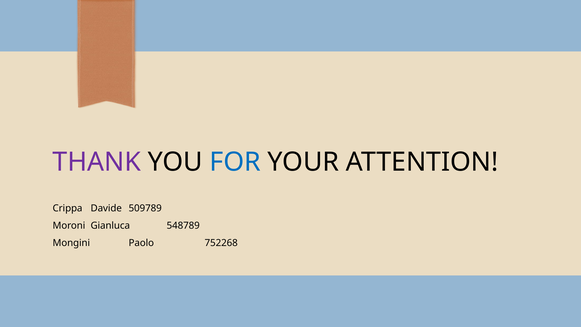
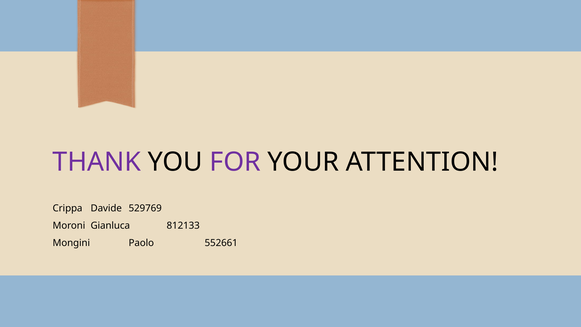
FOR colour: blue -> purple (235, 162)
509789: 509789 -> 529769 (145, 208)
548789: 548789 -> 812133 (183, 225)
752268: 752268 -> 552661 (221, 243)
